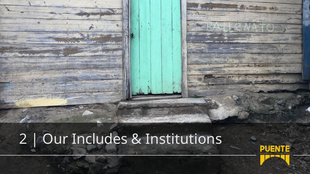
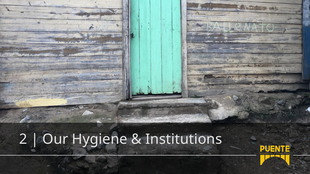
Includes: Includes -> Hygiene (100, 139)
